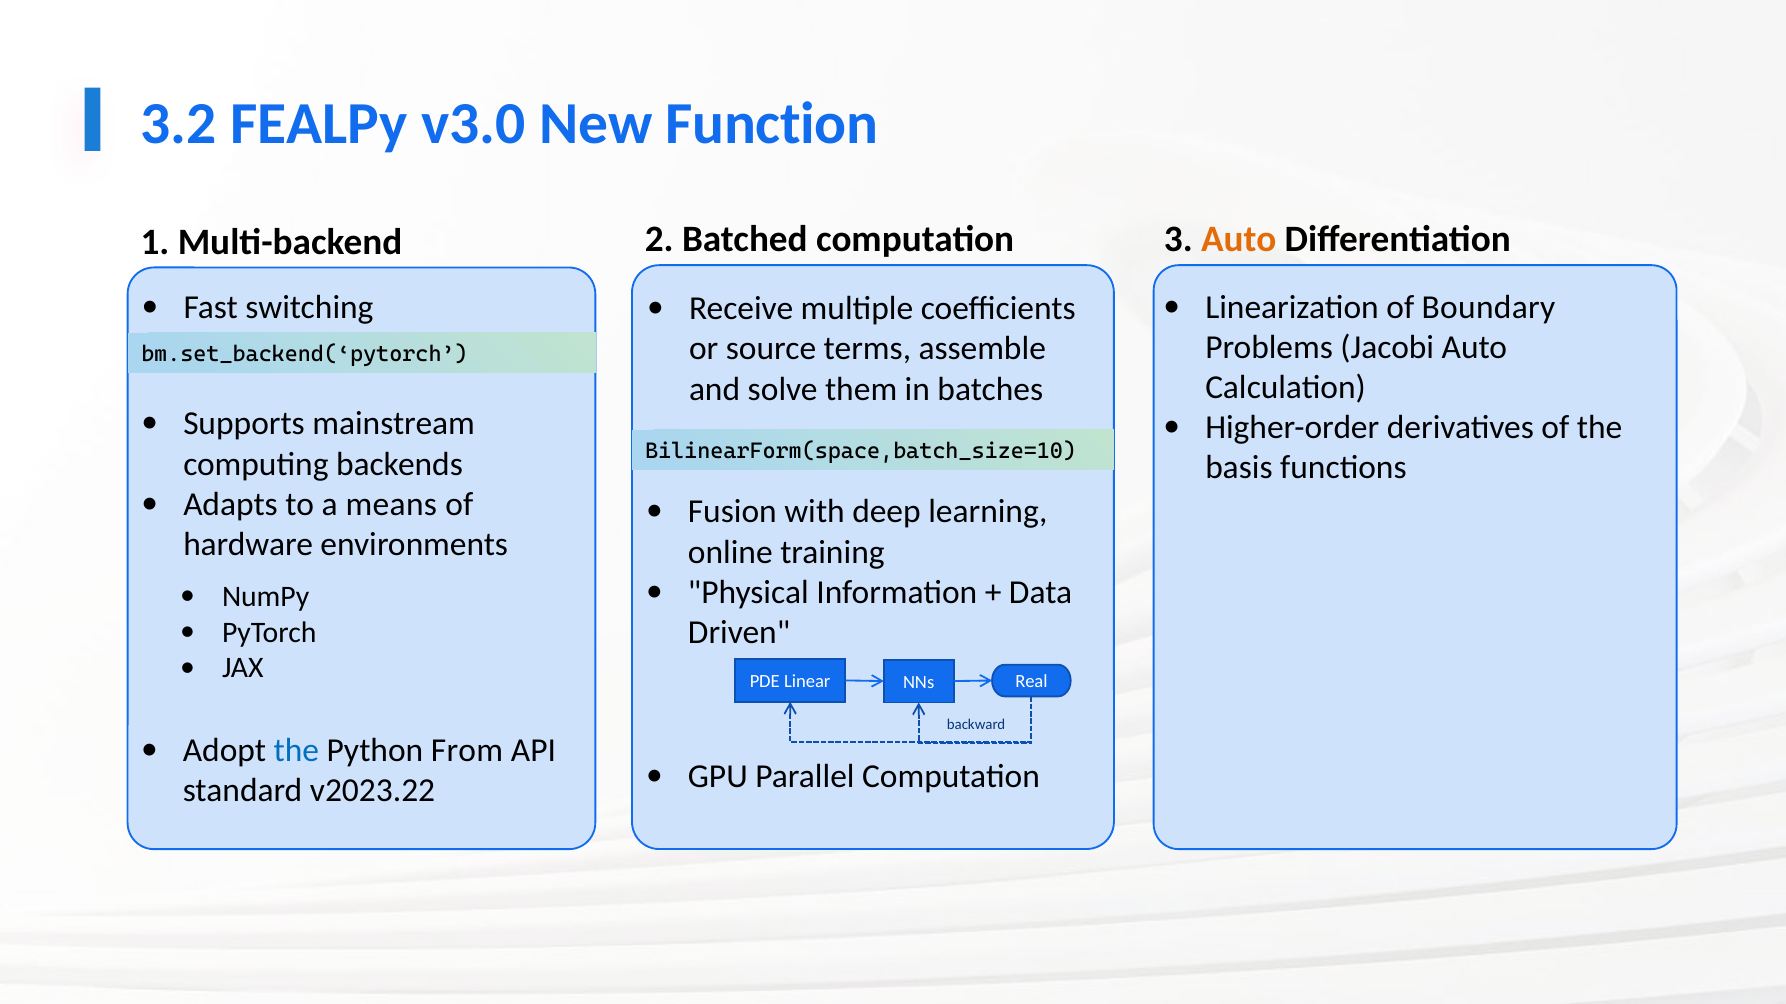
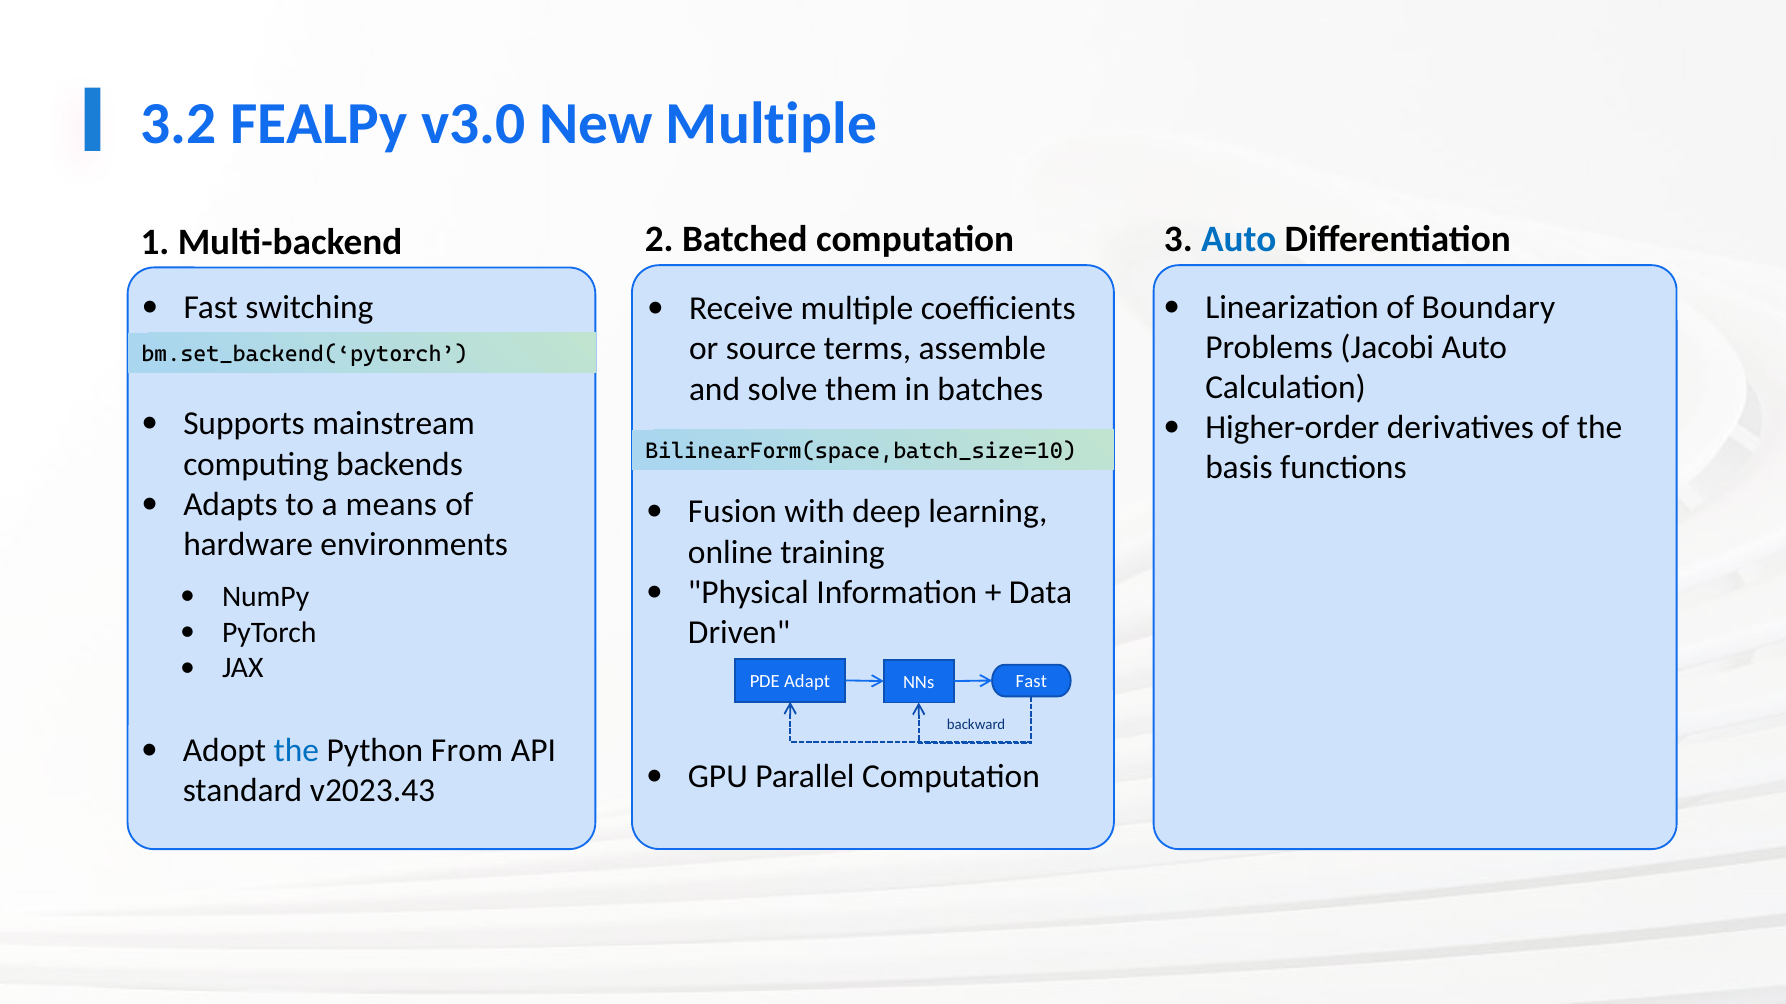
Function: Function -> Multiple (772, 124)
Auto colour: orange -> blue (1239, 239)
Linear: Linear -> Adapt (807, 682)
NNs Real: Real -> Fast (1031, 682)
v2023.22: v2023.22 -> v2023.43 (373, 791)
